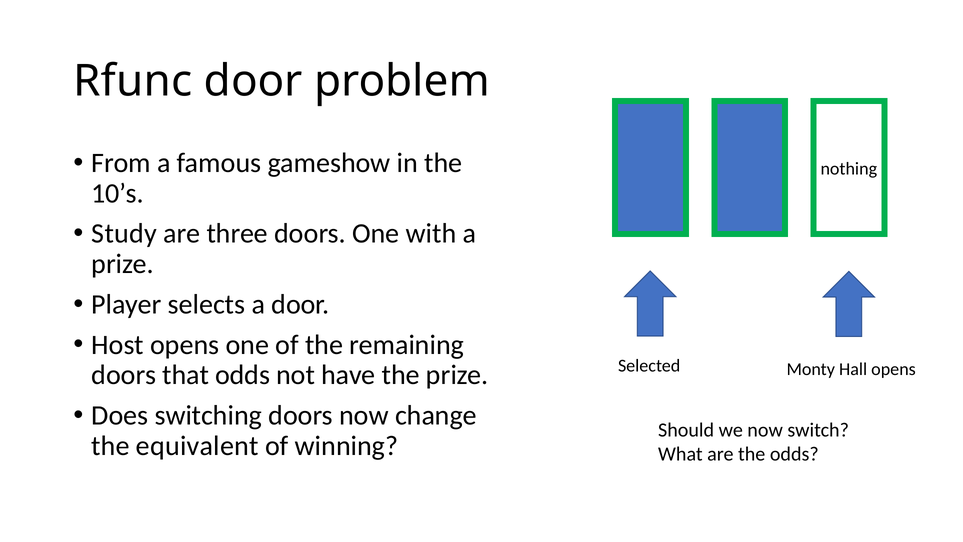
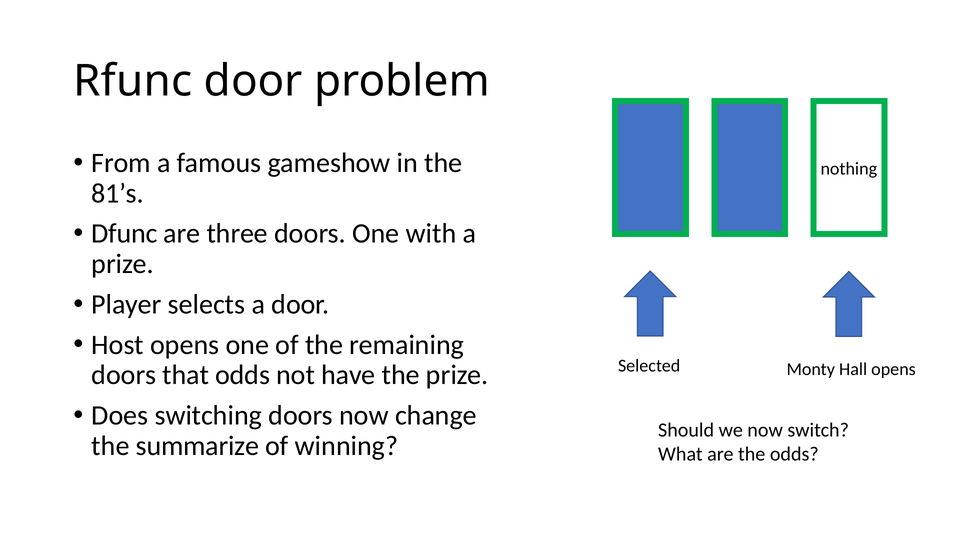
10’s: 10’s -> 81’s (117, 193)
Study: Study -> Dfunc (124, 234)
equivalent: equivalent -> summarize (197, 446)
